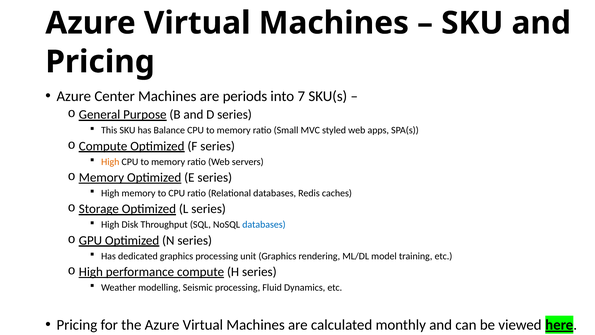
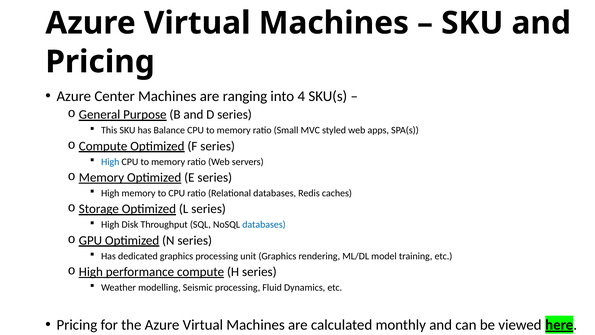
periods: periods -> ranging (245, 96)
7: 7 -> 4 (301, 96)
High colour: orange -> blue (110, 162)
